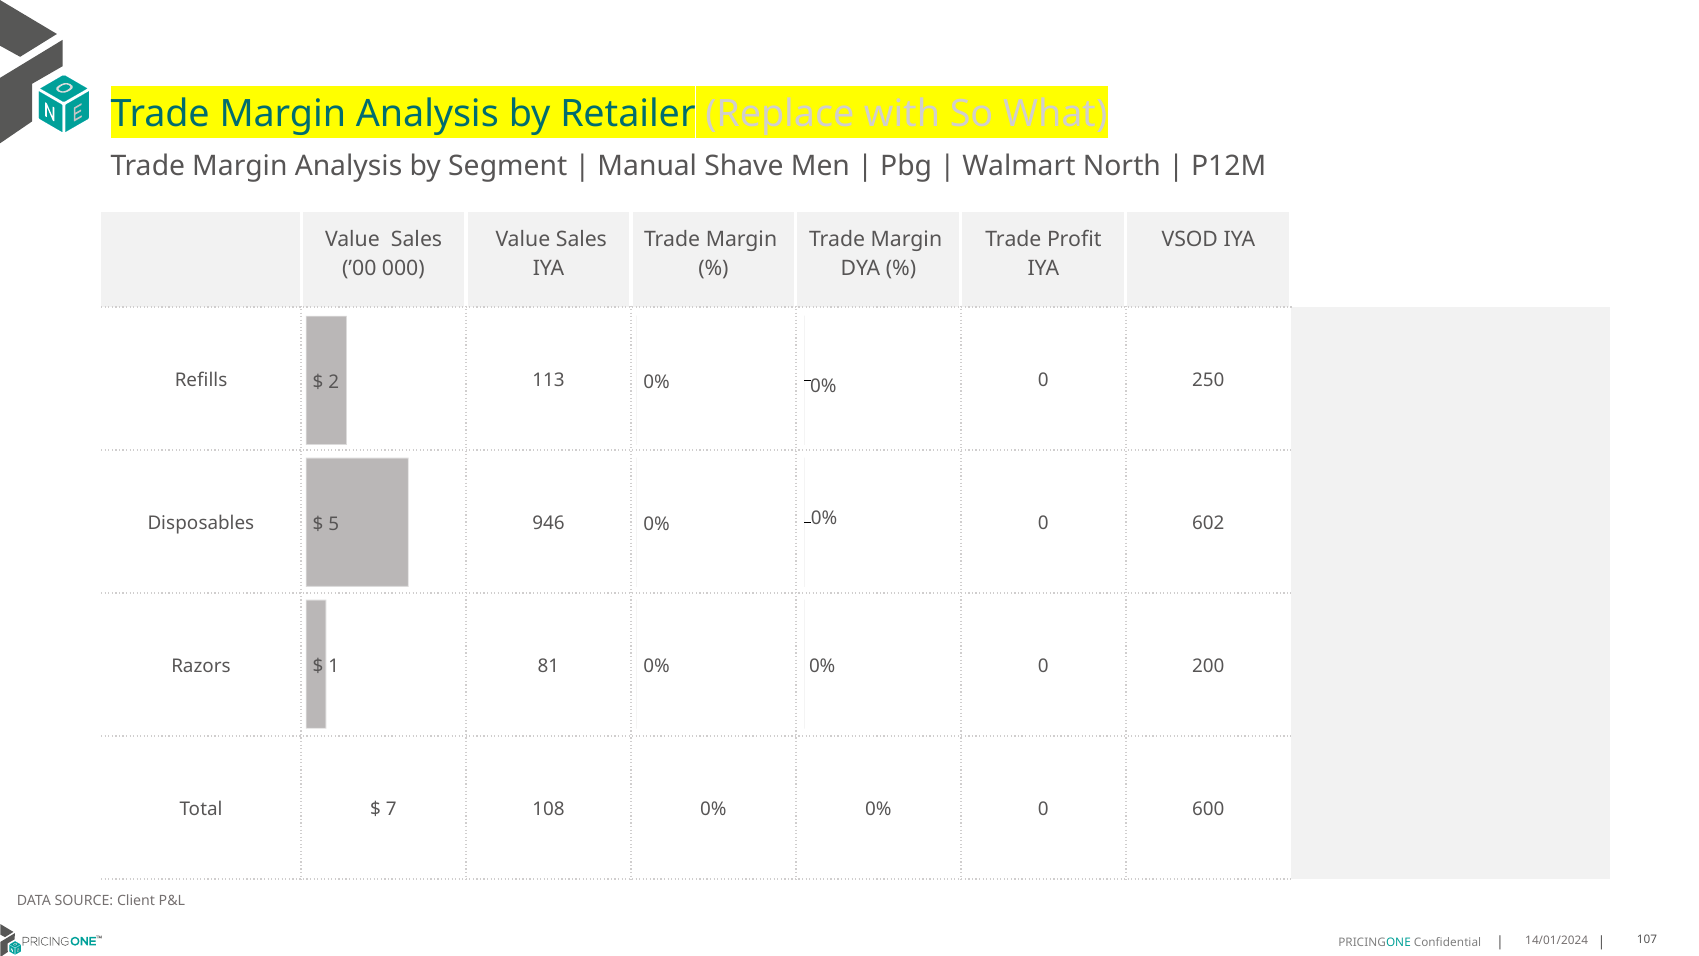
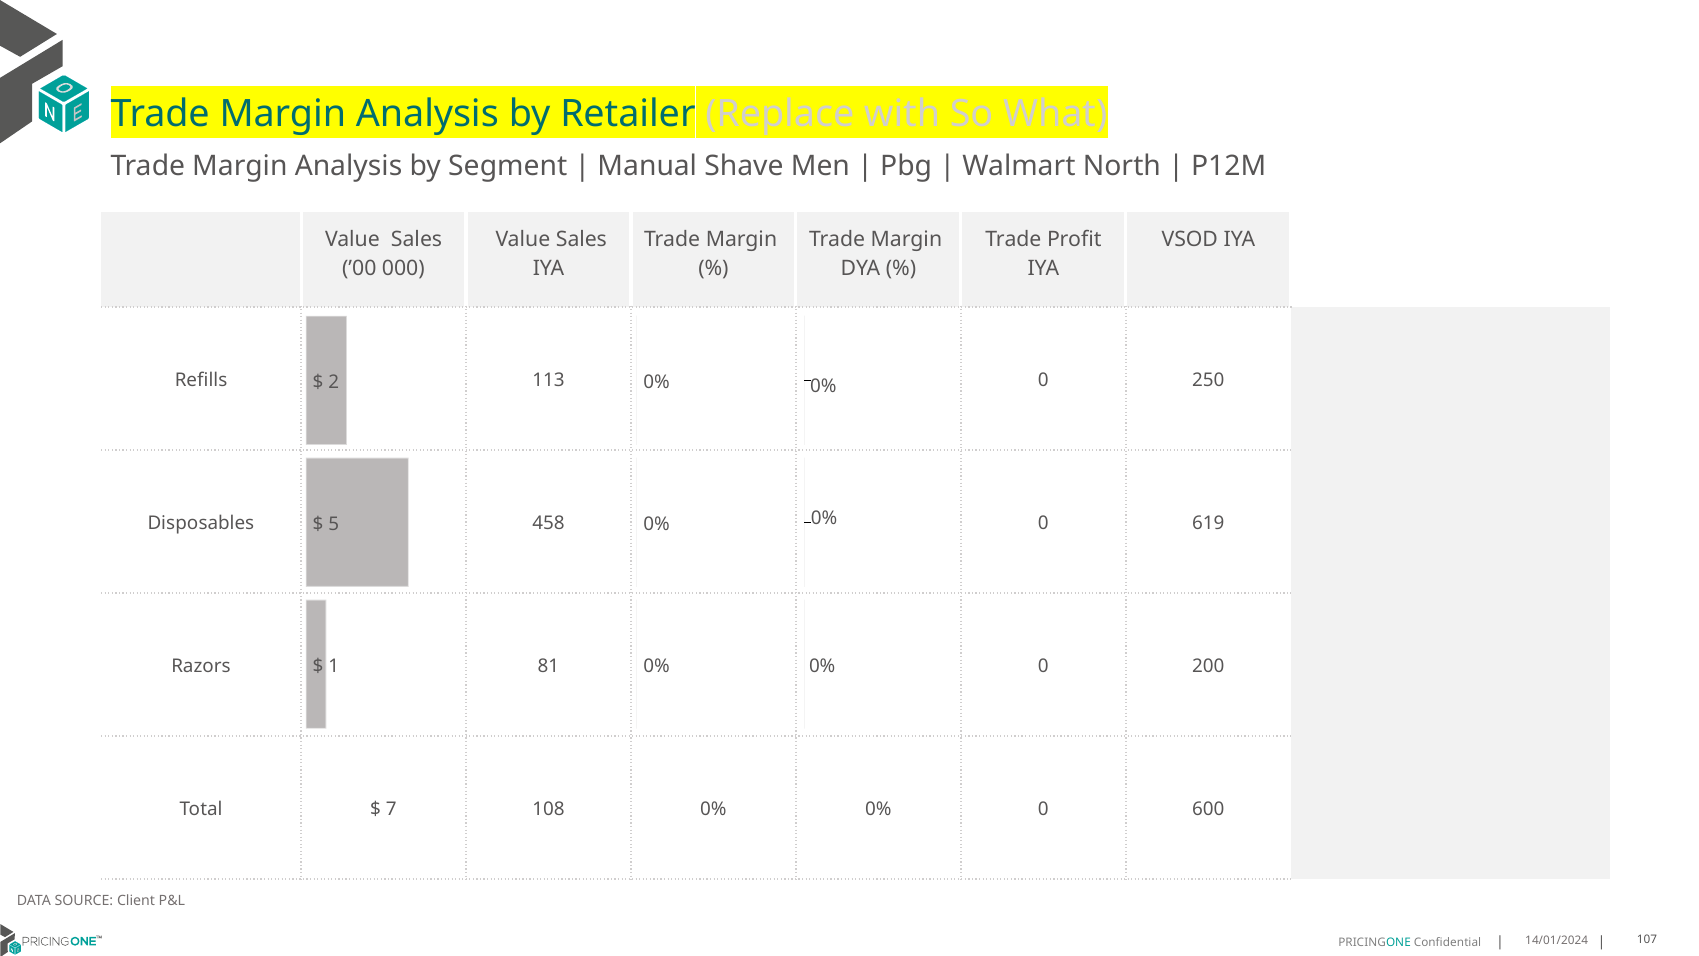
946: 946 -> 458 (549, 523)
602: 602 -> 619 (1208, 523)
